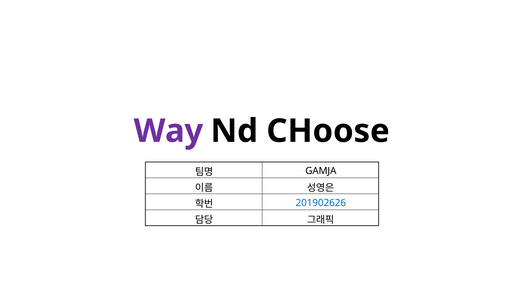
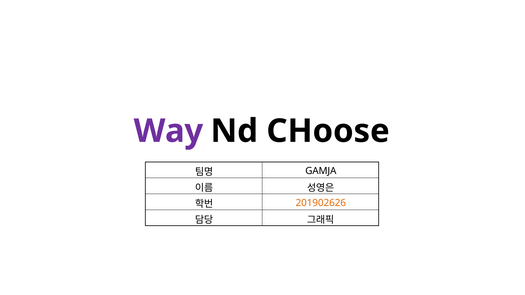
201902626 colour: blue -> orange (321, 203)
